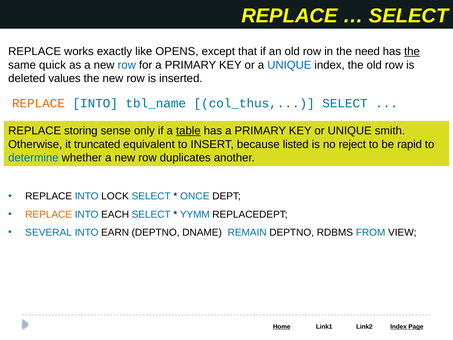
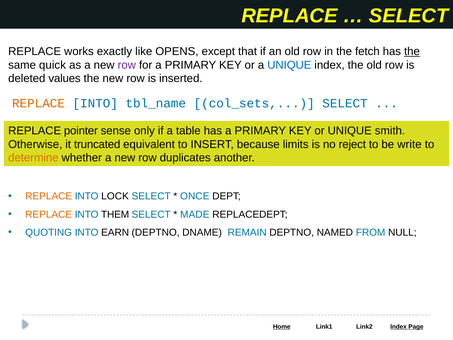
need: need -> fetch (367, 51)
row colour: blue -> purple (127, 65)
col_thus: col_thus -> col_sets (254, 103)
storing: storing -> pointer (81, 131)
table underline: present -> none (188, 131)
listed: listed -> limits (296, 144)
rapid: rapid -> write (409, 144)
determine colour: blue -> orange (33, 158)
REPLACE colour: black -> orange (49, 196)
EACH: EACH -> THEM (115, 214)
YYMM: YYMM -> MADE (195, 214)
SEVERAL: SEVERAL -> QUOTING (49, 232)
RDBMS: RDBMS -> NAMED (335, 232)
VIEW: VIEW -> NULL (402, 232)
